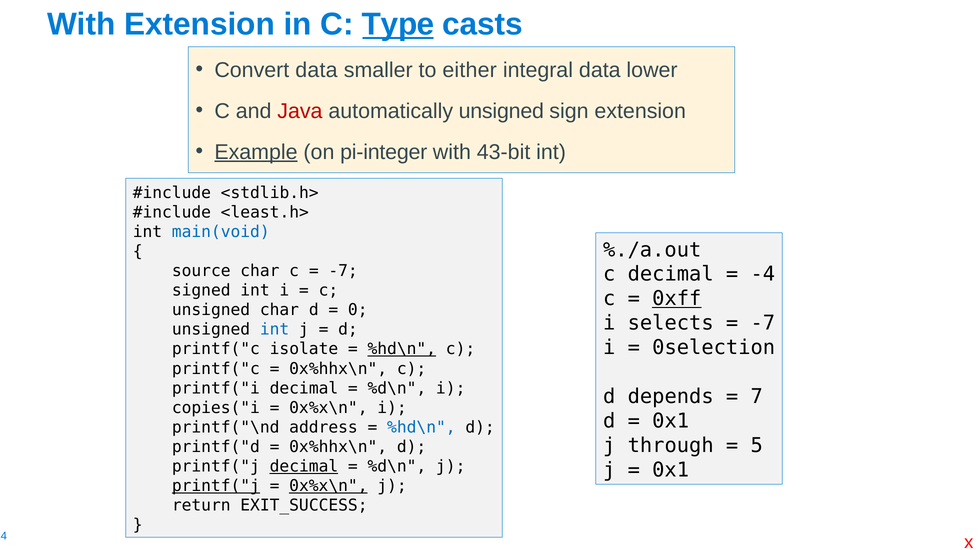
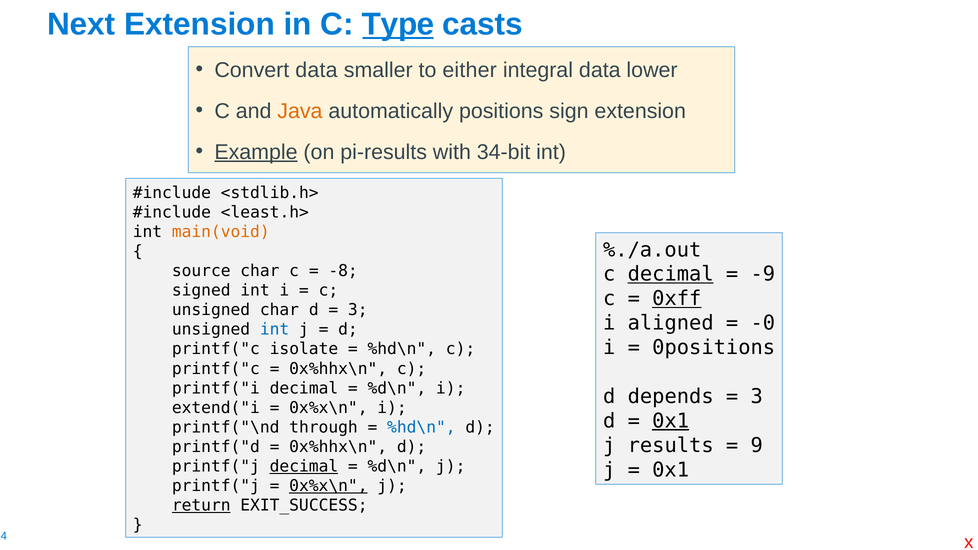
With: With -> Next (81, 24)
Java colour: red -> orange (300, 111)
automatically unsigned: unsigned -> positions (501, 111)
pi-integer: pi-integer -> pi-results (384, 152)
43-bit: 43-bit -> 34-bit (504, 152)
main(void colour: blue -> orange (221, 232)
-7: -7 -> -8 (343, 271)
decimal underline: none -> present (671, 274)
-4: -4 -> -9 (763, 274)
0: 0 -> 3 (358, 310)
selects: selects -> aligned (671, 323)
-7: -7 -> -0 (763, 323)
0selection: 0selection -> 0positions (714, 348)
%hd\n underline: present -> none (402, 349)
7: 7 -> 3 (757, 397)
copies("i: copies("i -> extend("i (216, 408)
0x1 underline: none -> present (671, 421)
address: address -> through (323, 427)
through: through -> results (671, 446)
5: 5 -> 9 (757, 446)
printf("j underline: present -> none (216, 486)
return underline: none -> present (201, 506)
